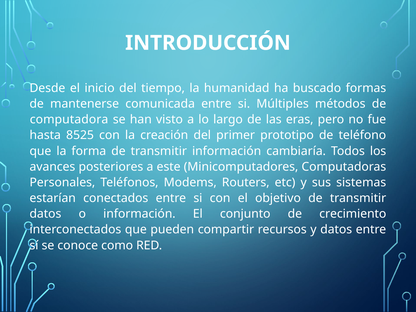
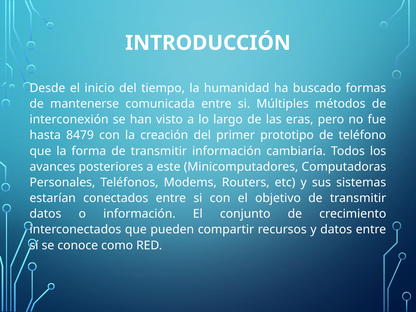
computadora: computadora -> interconexión (69, 120)
8525: 8525 -> 8479 (80, 135)
